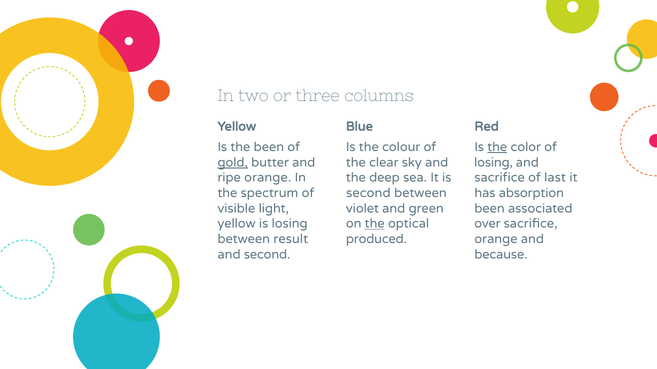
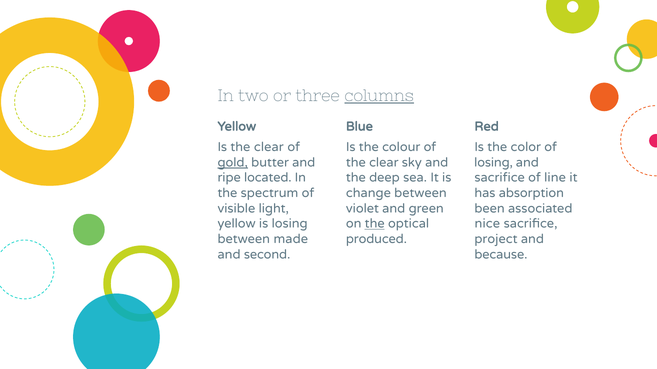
columns underline: none -> present (379, 96)
Is the been: been -> clear (269, 147)
the underline: present -> none (497, 147)
ripe orange: orange -> located (268, 178)
last: last -> line (555, 178)
second: second -> change (368, 193)
over: over -> nice (487, 224)
result: result -> made (291, 239)
orange: orange -> project (496, 239)
